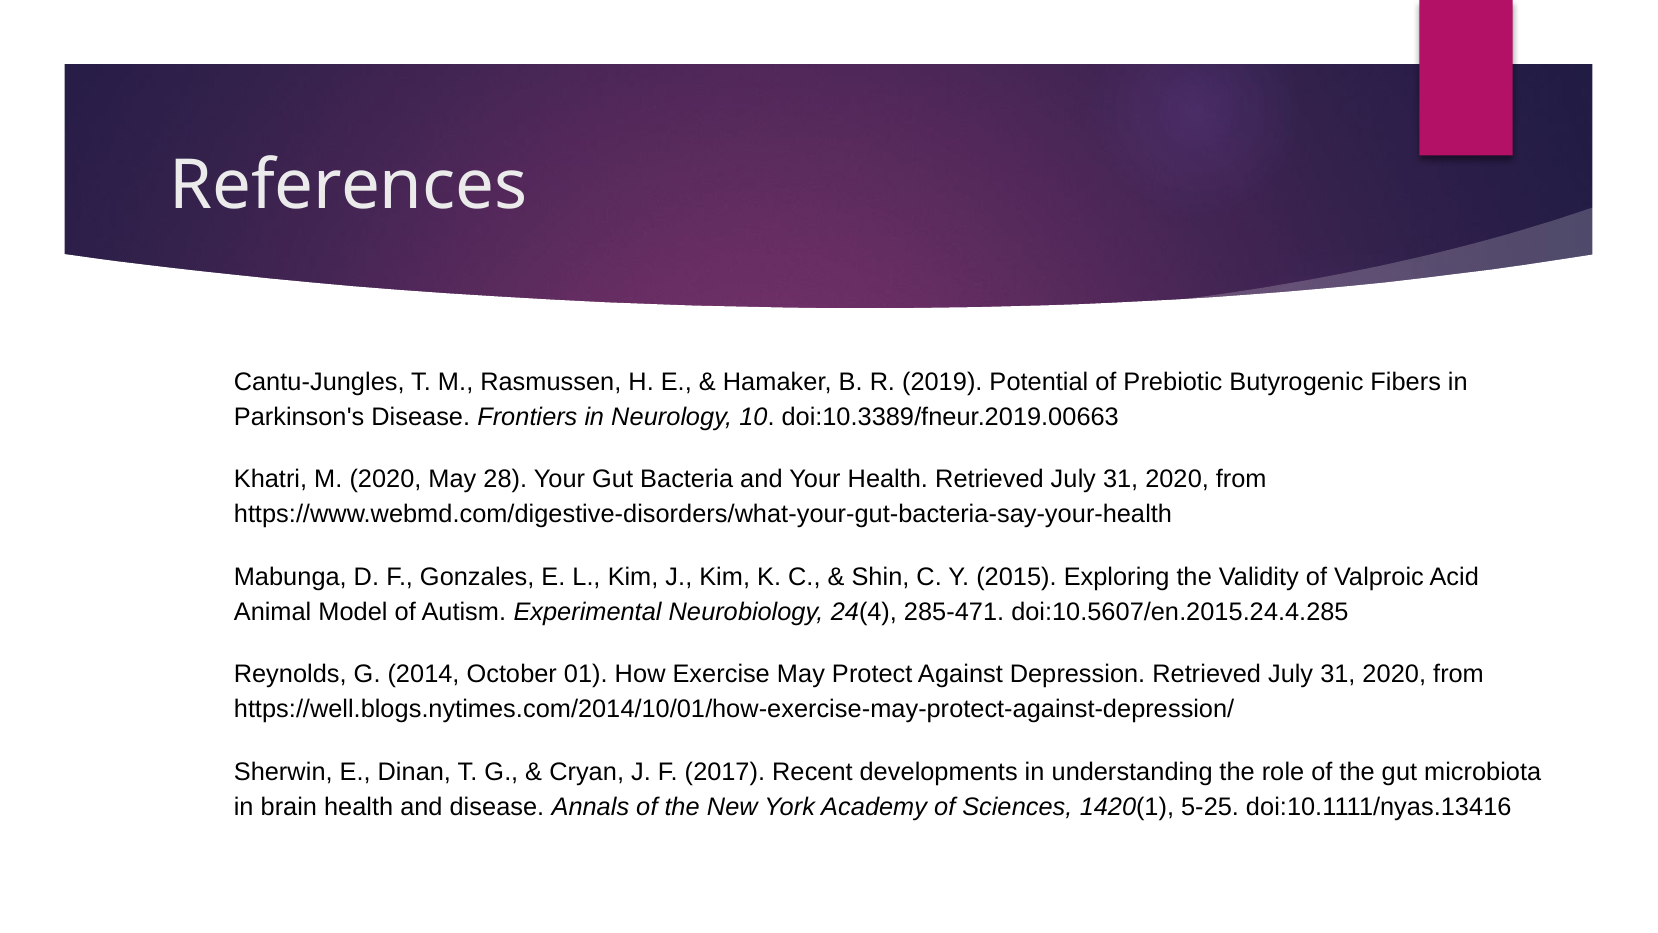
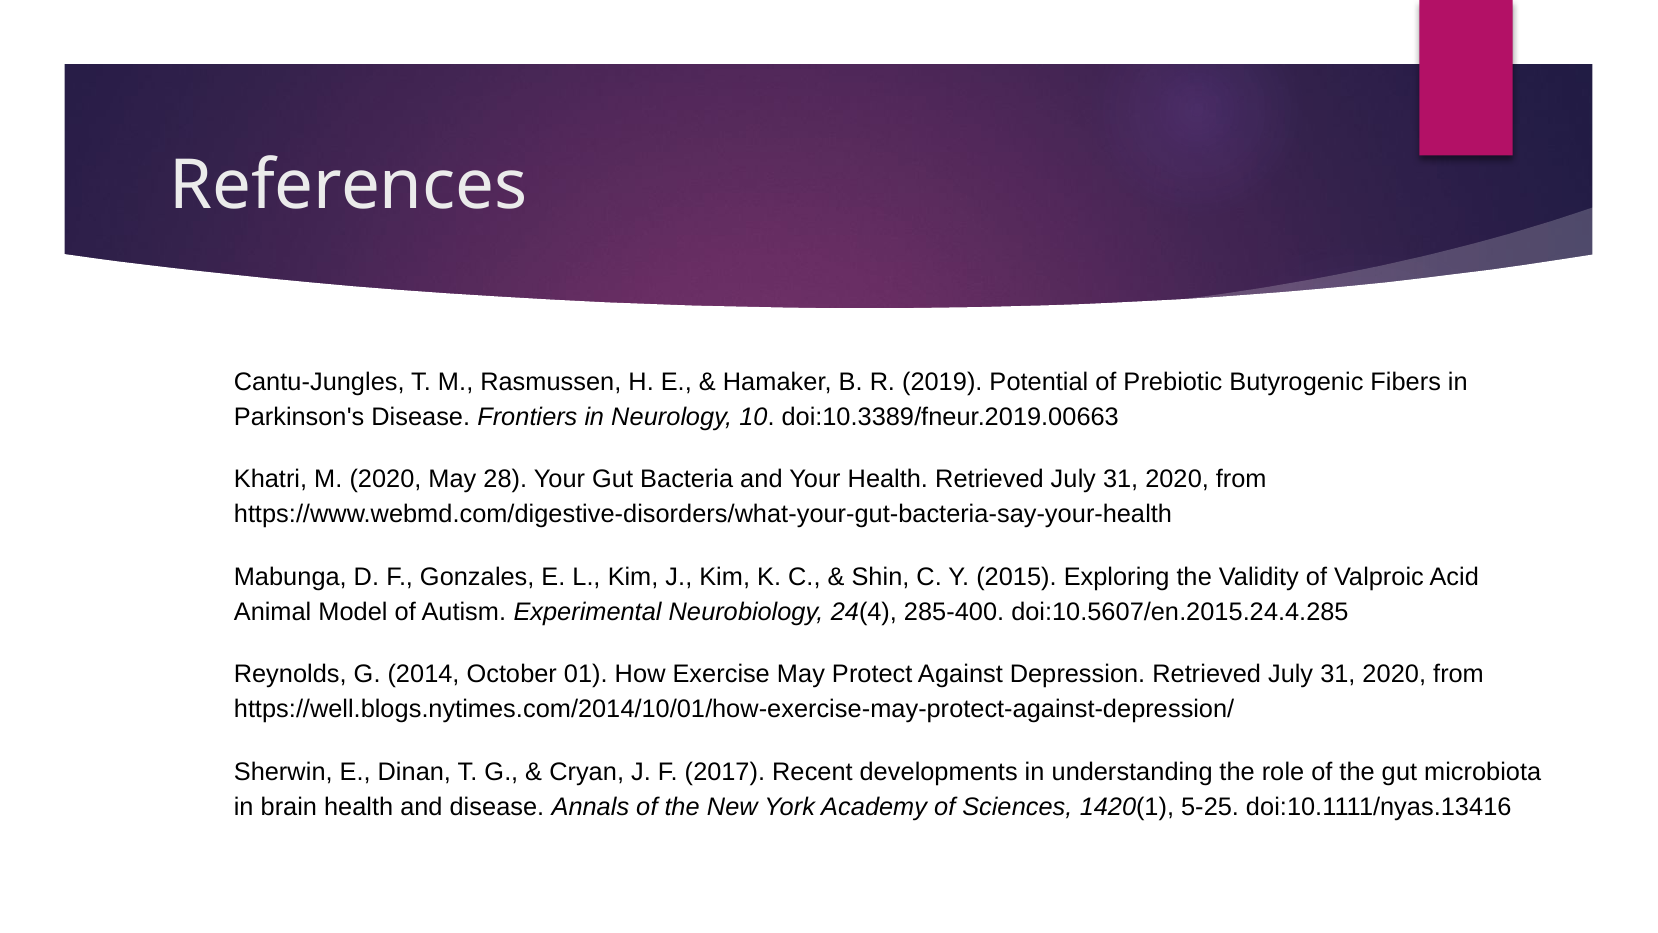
285-471: 285-471 -> 285-400 (954, 612)
